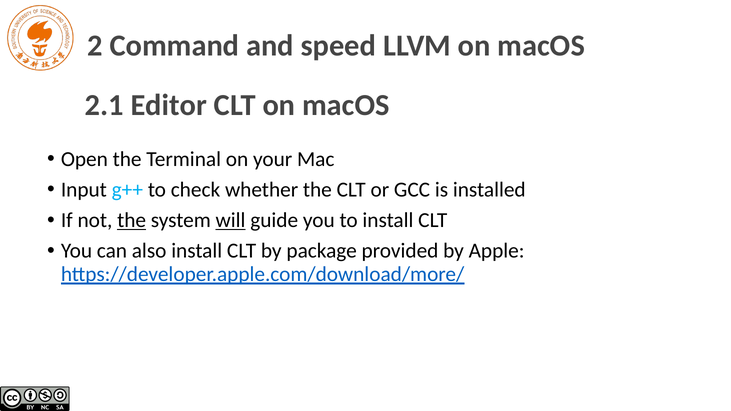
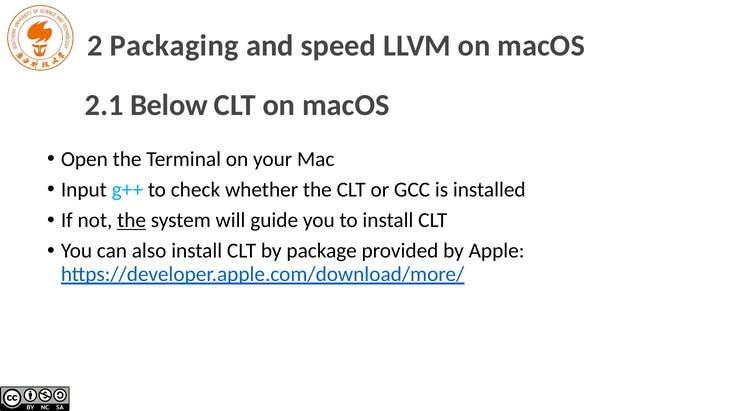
Command: Command -> Packaging (174, 46)
Editor: Editor -> Below (169, 105)
will underline: present -> none (231, 220)
